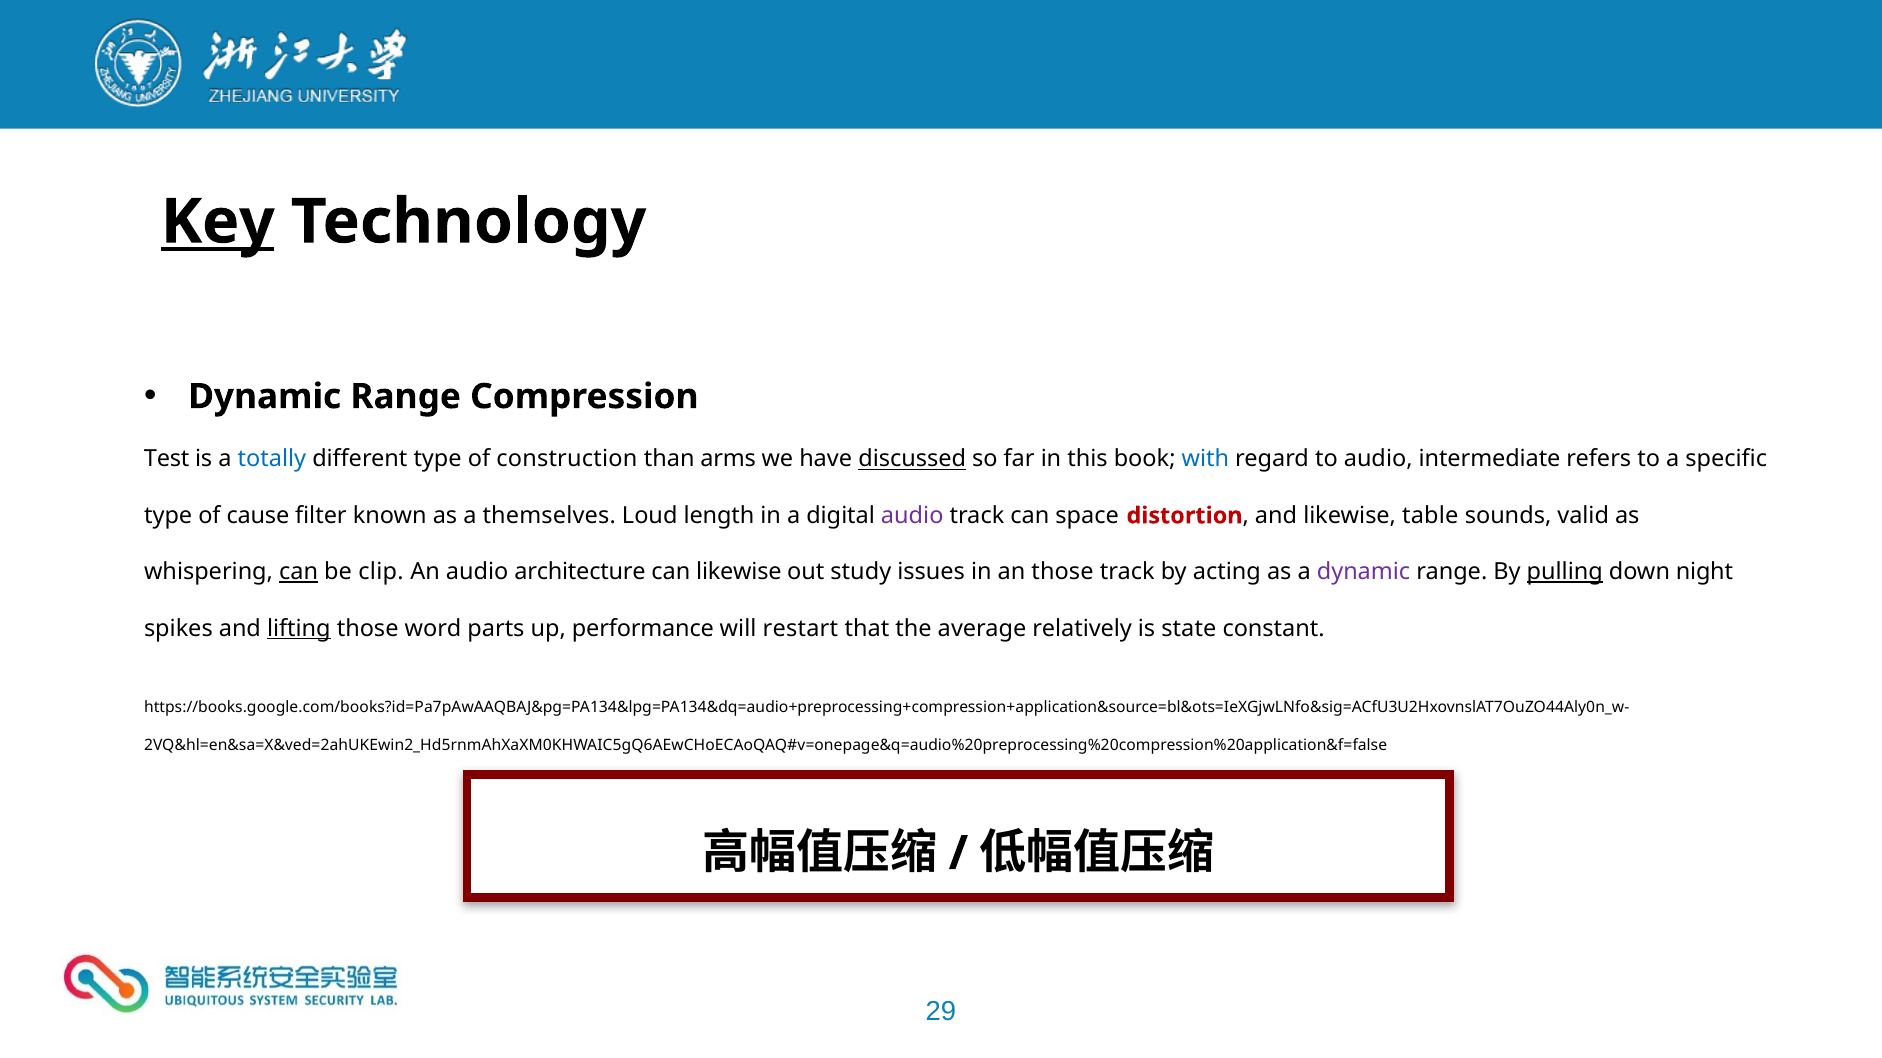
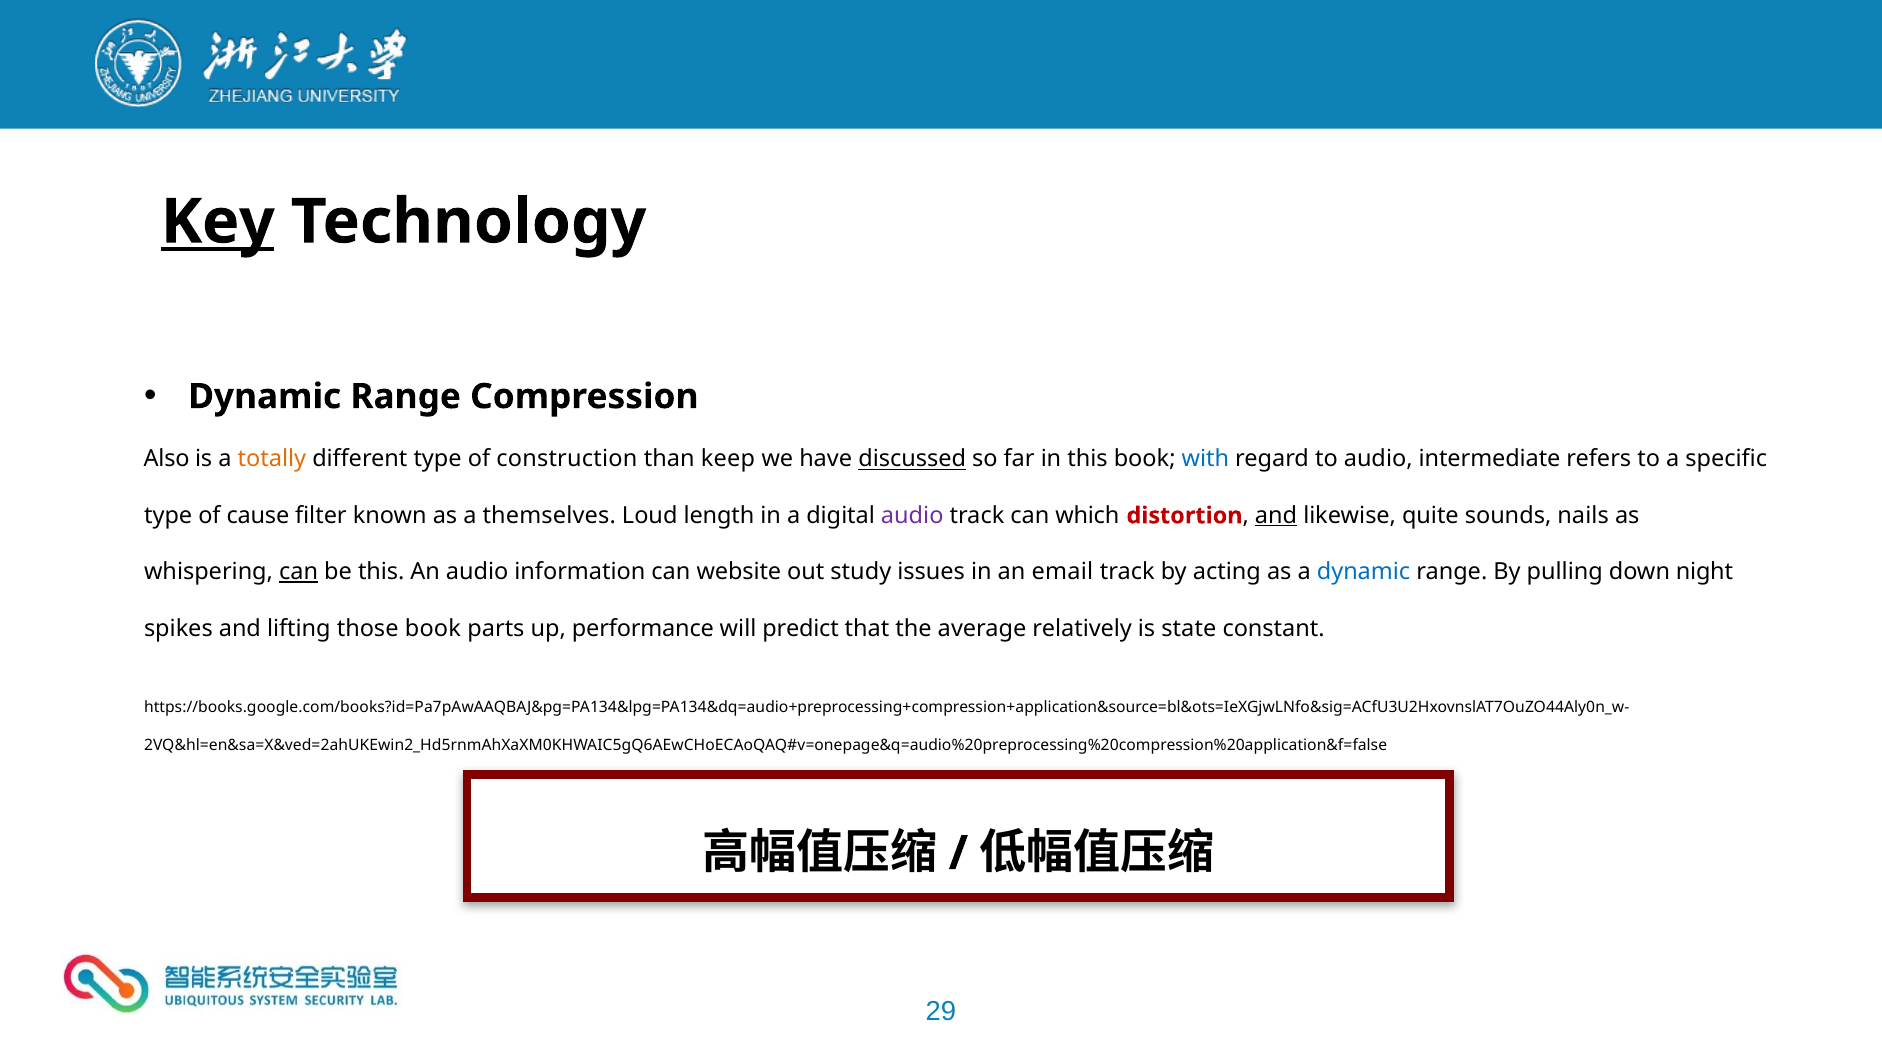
Test: Test -> Also (167, 459)
totally colour: blue -> orange (272, 459)
arms: arms -> keep (728, 459)
space: space -> which (1087, 516)
and underline: none -> present (1276, 516)
table: table -> quite (1430, 516)
valid: valid -> nails (1583, 516)
be clip: clip -> this (381, 572)
architecture: architecture -> information (580, 572)
can likewise: likewise -> website (739, 572)
an those: those -> email (1062, 572)
dynamic colour: purple -> blue (1364, 572)
pulling underline: present -> none (1565, 572)
lifting underline: present -> none (299, 629)
those word: word -> book (433, 629)
restart: restart -> predict (801, 629)
